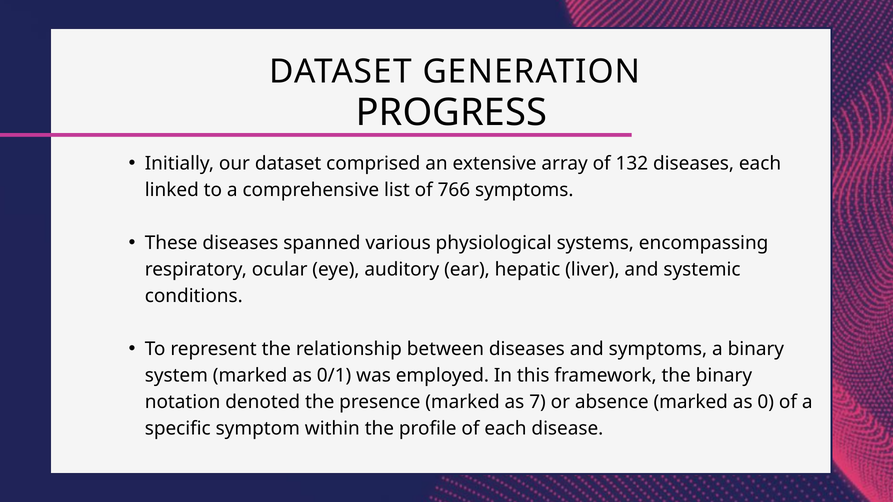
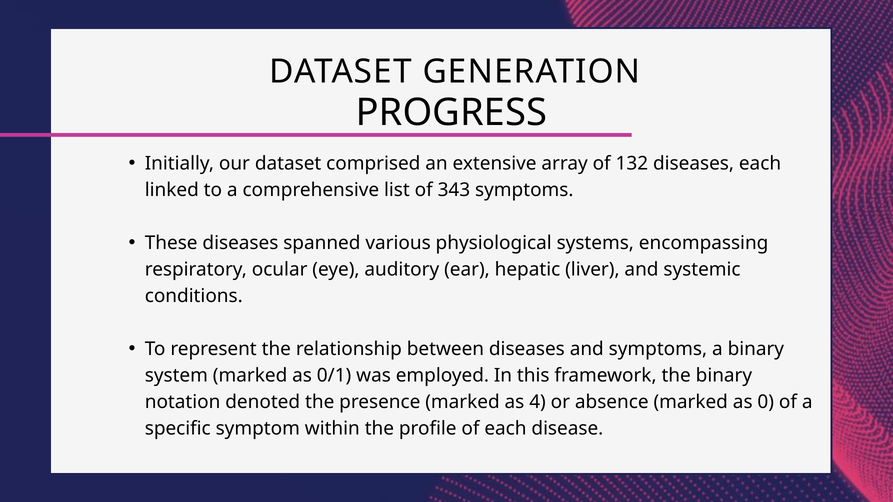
766: 766 -> 343 (454, 190)
7: 7 -> 4 (538, 402)
